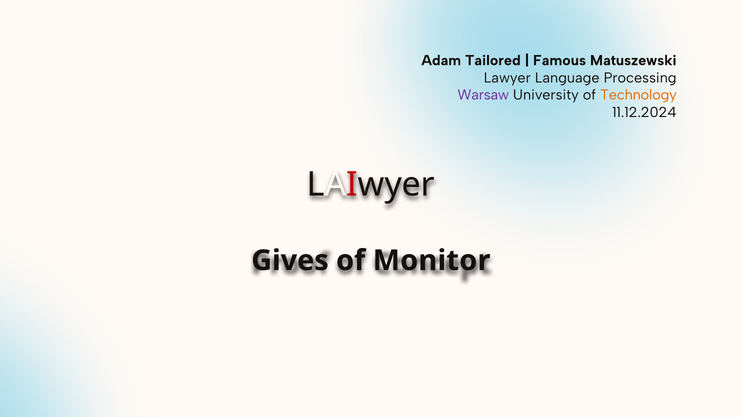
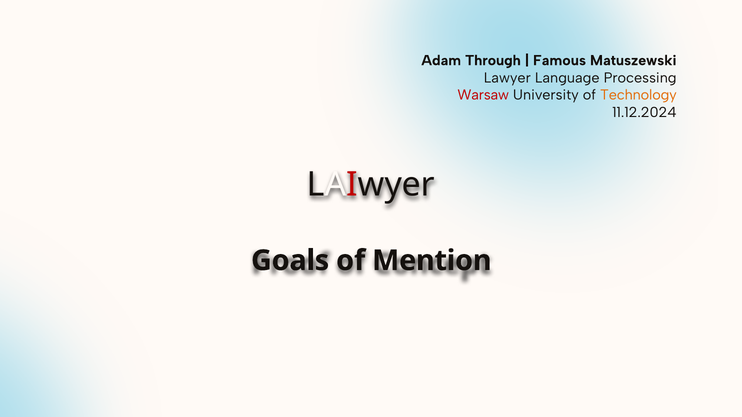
Tailored: Tailored -> Through (493, 60)
Warsaw colour: purple -> red (483, 95)
Gives: Gives -> Goals (290, 261)
Monitor: Monitor -> Mention (432, 261)
